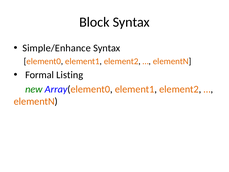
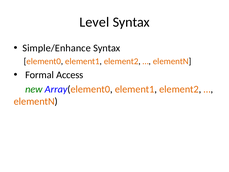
Block: Block -> Level (94, 22)
Listing: Listing -> Access (70, 75)
